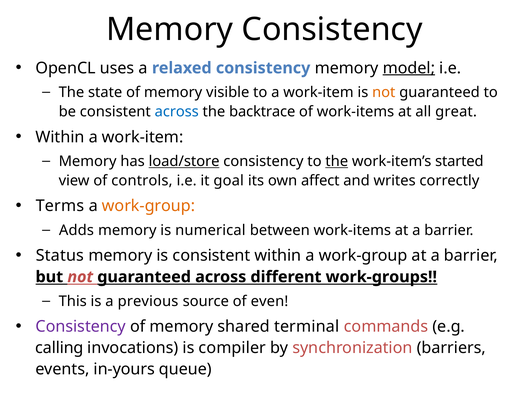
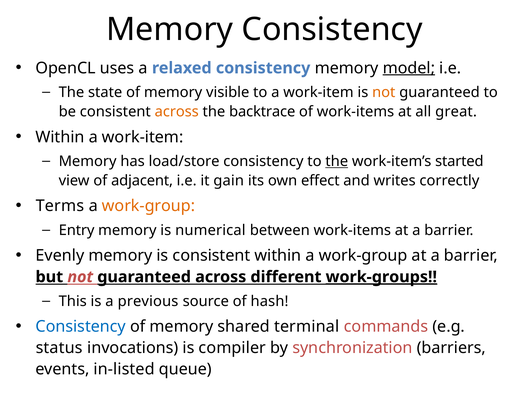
across colour: blue -> orange (177, 112)
load/store underline: present -> none (184, 161)
controls: controls -> adjacent (142, 181)
goal: goal -> gain (229, 181)
affect: affect -> effect (320, 181)
Adds: Adds -> Entry (77, 230)
Status: Status -> Evenly (60, 255)
work-groups underline: none -> present (381, 277)
even: even -> hash (270, 301)
Consistency colour: purple -> blue (81, 326)
calling: calling -> status (59, 348)
in-yours: in-yours -> in-listed (124, 369)
